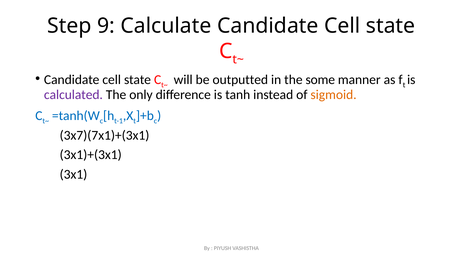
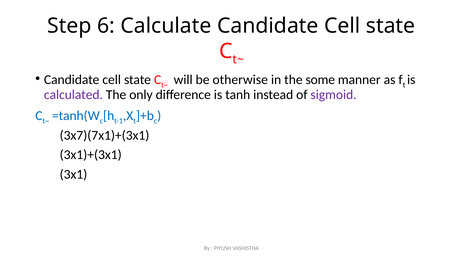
9: 9 -> 6 (106, 26)
outputted: outputted -> otherwise (240, 80)
sigmoid colour: orange -> purple (334, 95)
